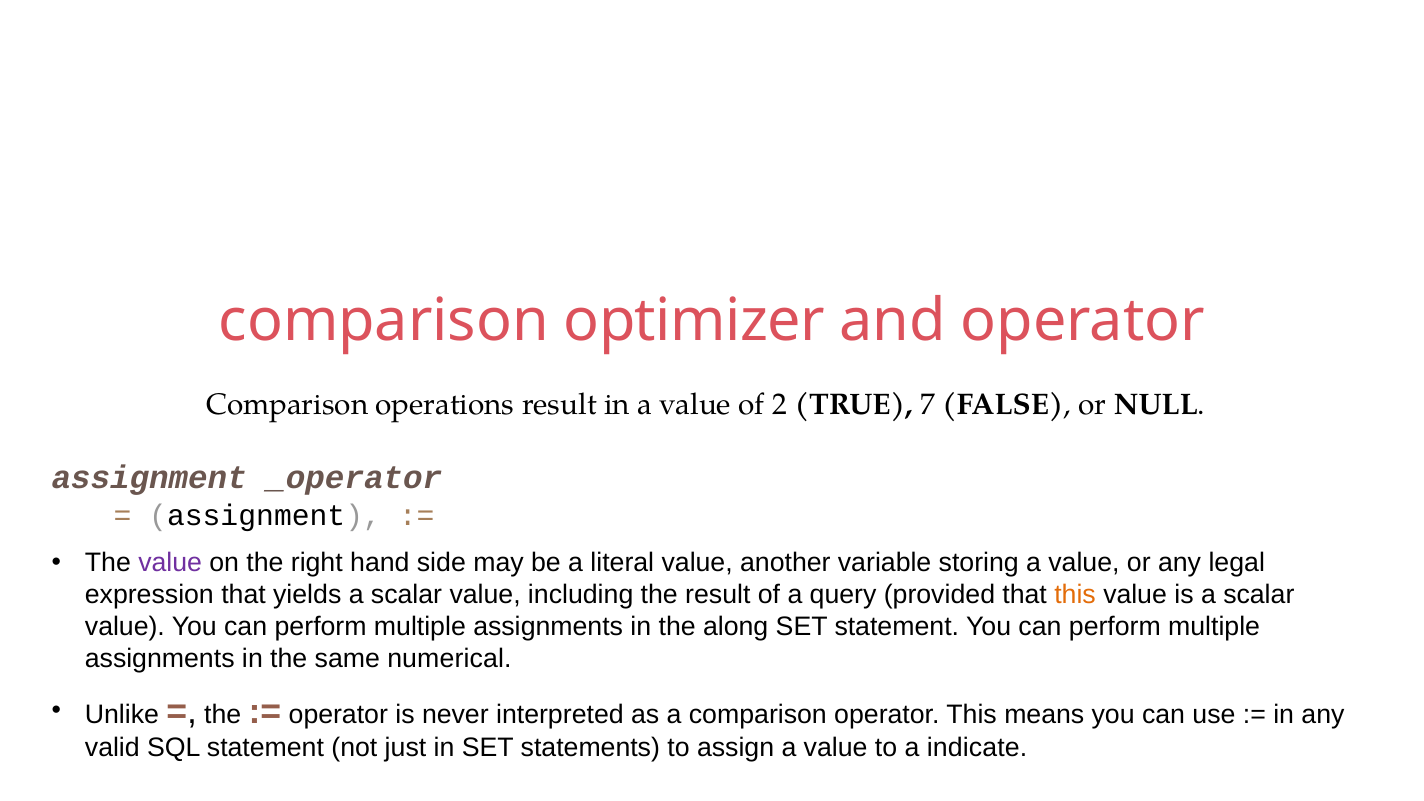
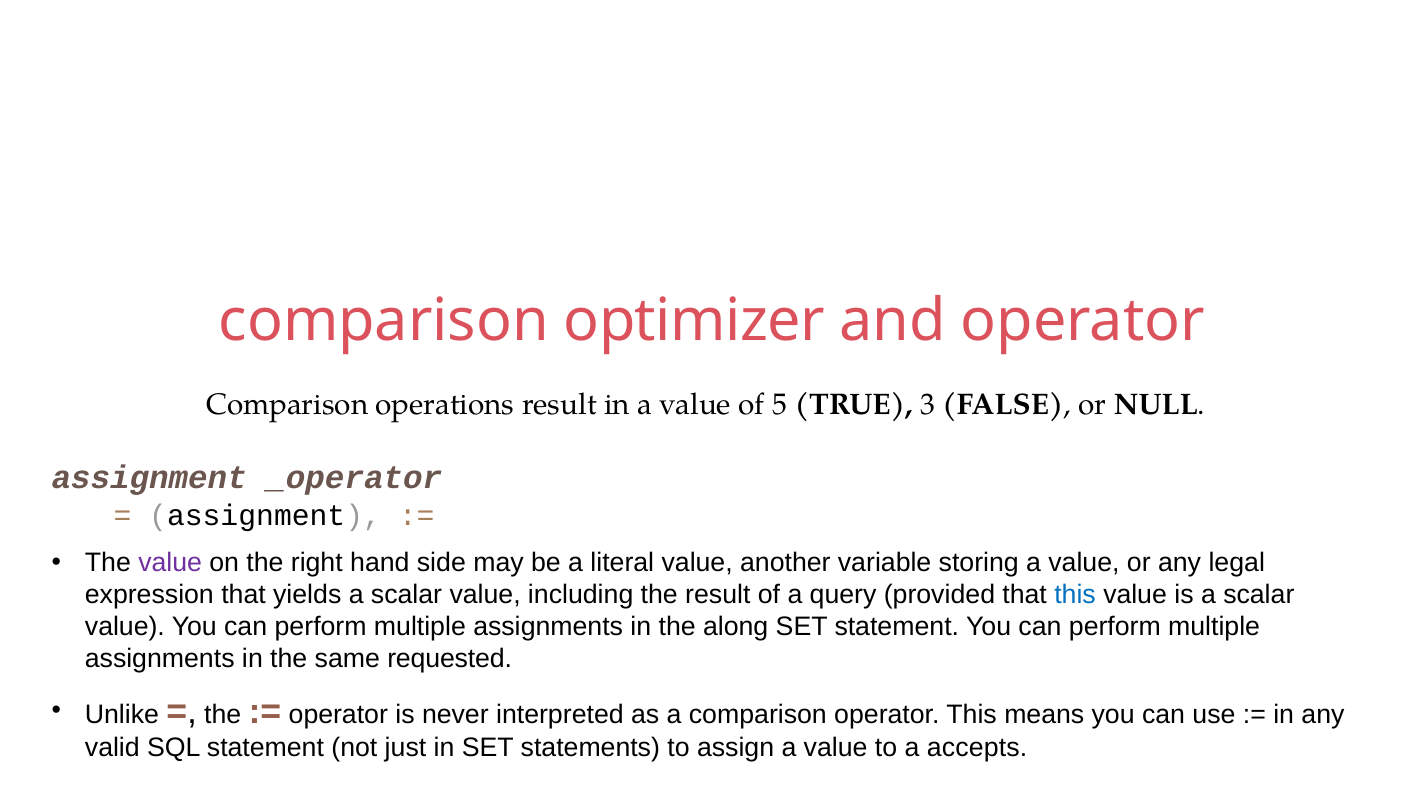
2: 2 -> 5 (780, 405)
7: 7 -> 3 (928, 405)
this colour: orange -> blue (1075, 595)
numerical: numerical -> requested (450, 659)
indicate: indicate -> accepts (977, 748)
